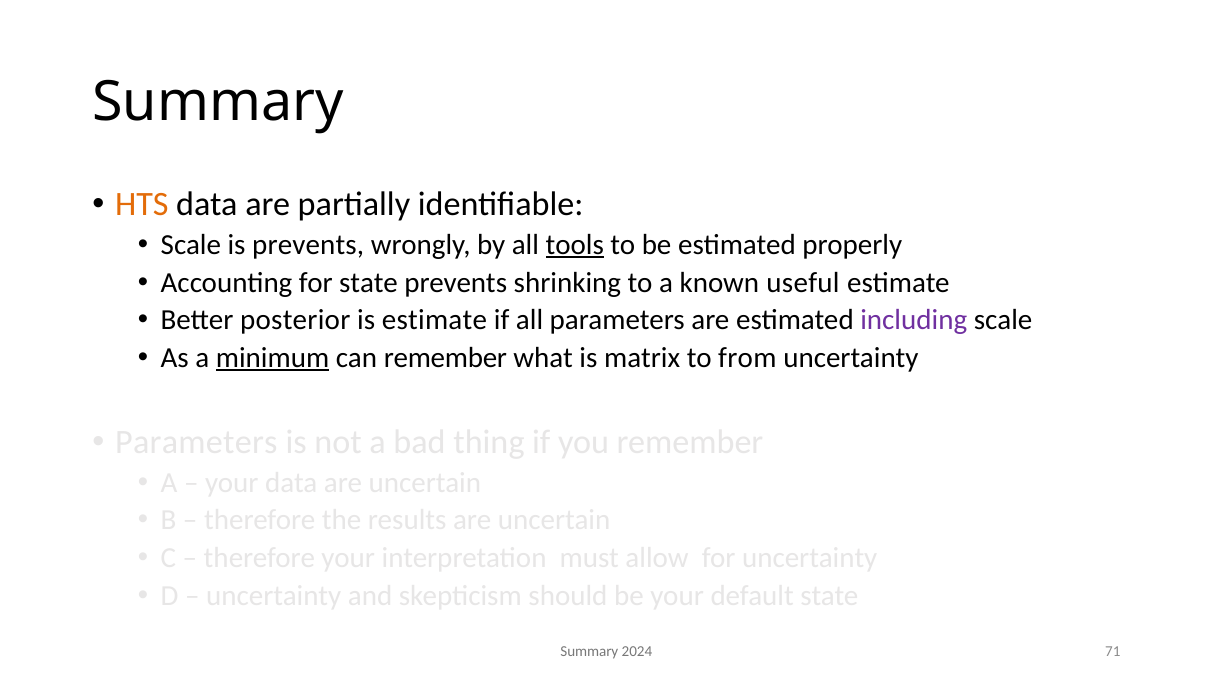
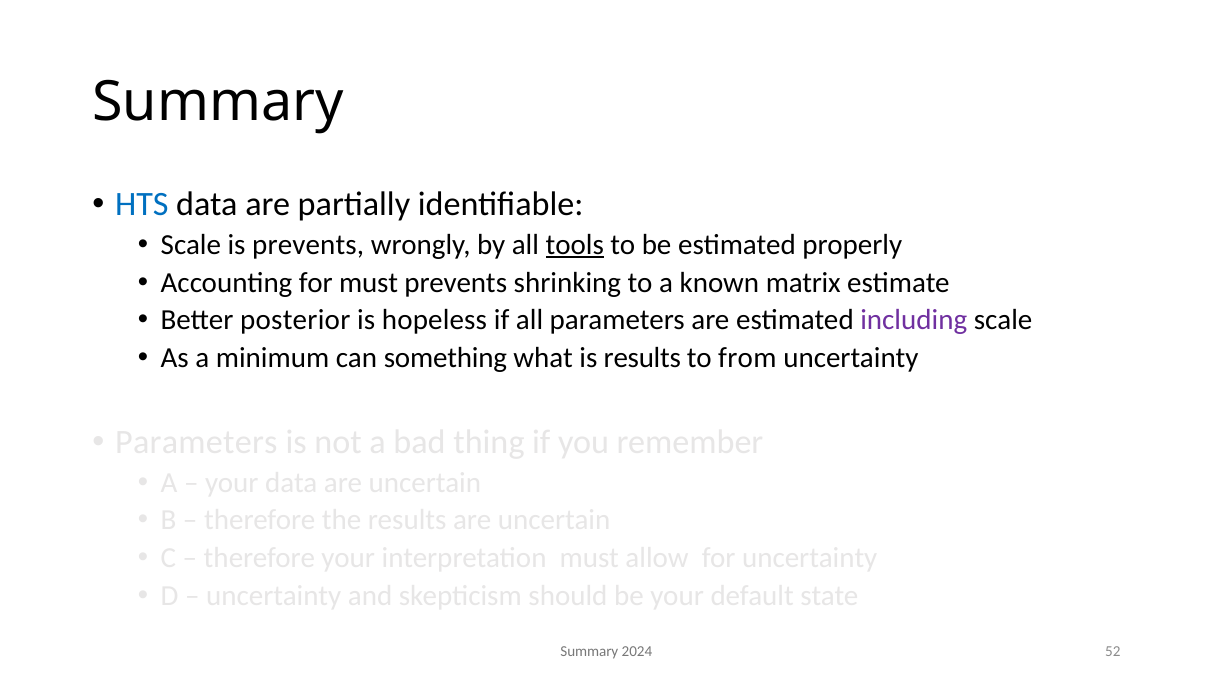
HTS colour: orange -> blue (142, 204)
for state: state -> must (369, 283)
useful: useful -> matrix (803, 283)
is estimate: estimate -> hopeless (434, 320)
minimum underline: present -> none (273, 358)
can remember: remember -> something (445, 358)
is matrix: matrix -> results (642, 358)
71: 71 -> 52 (1113, 651)
